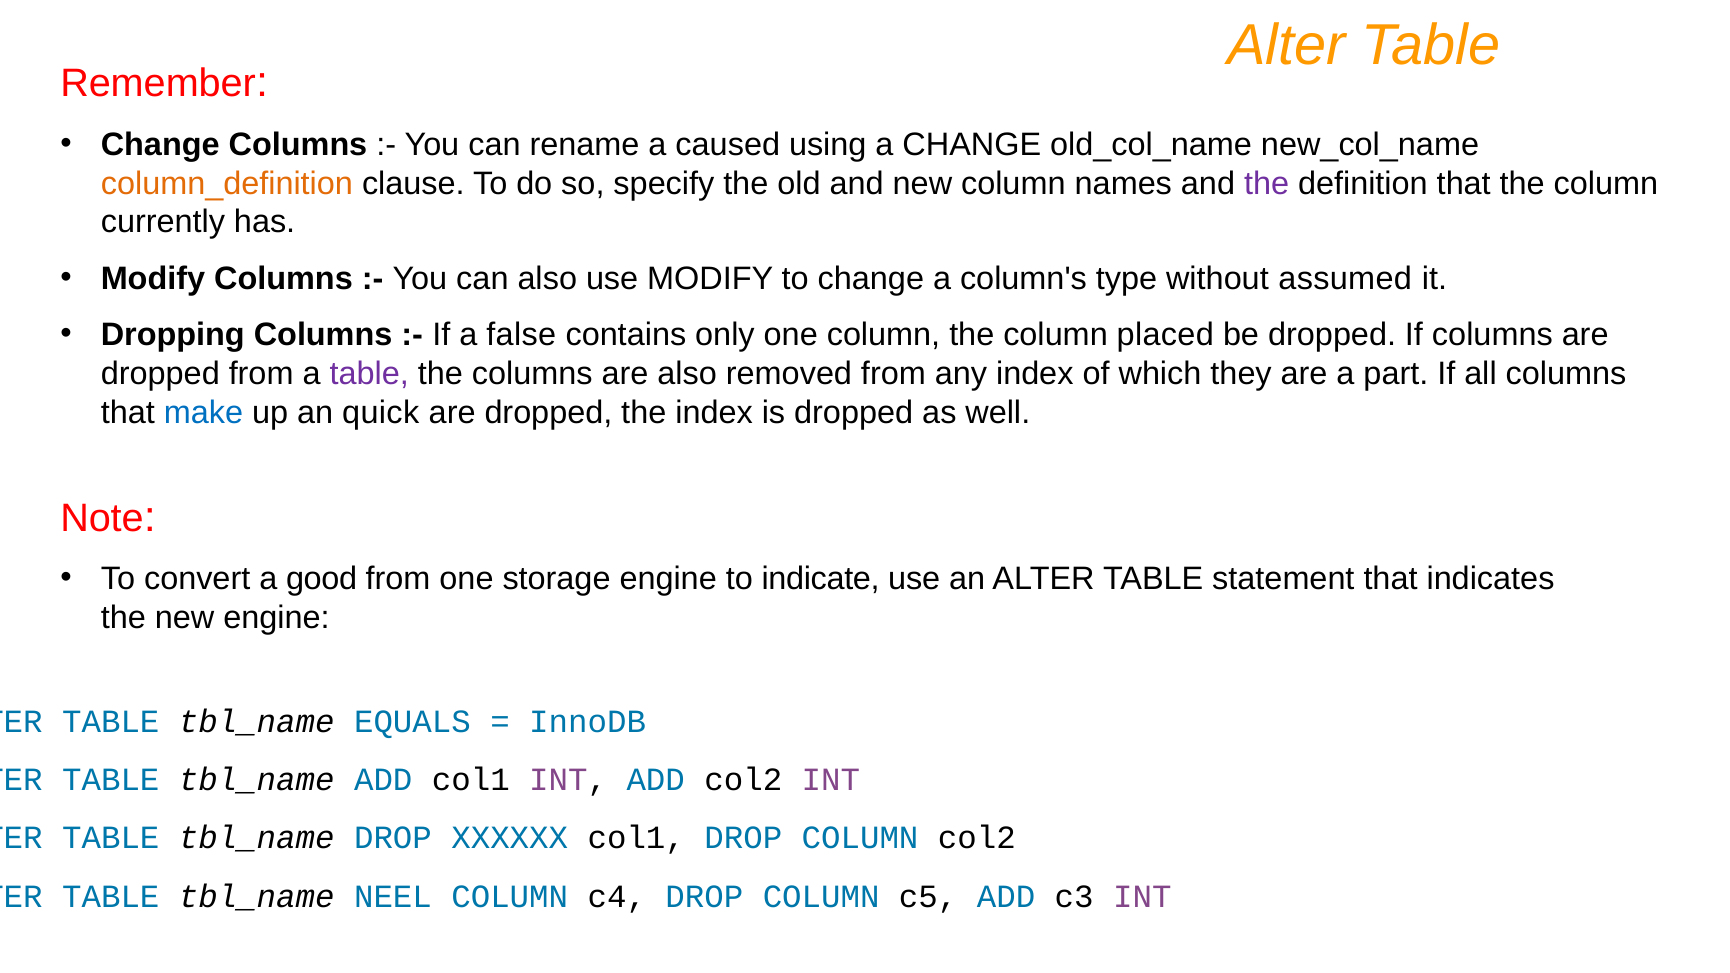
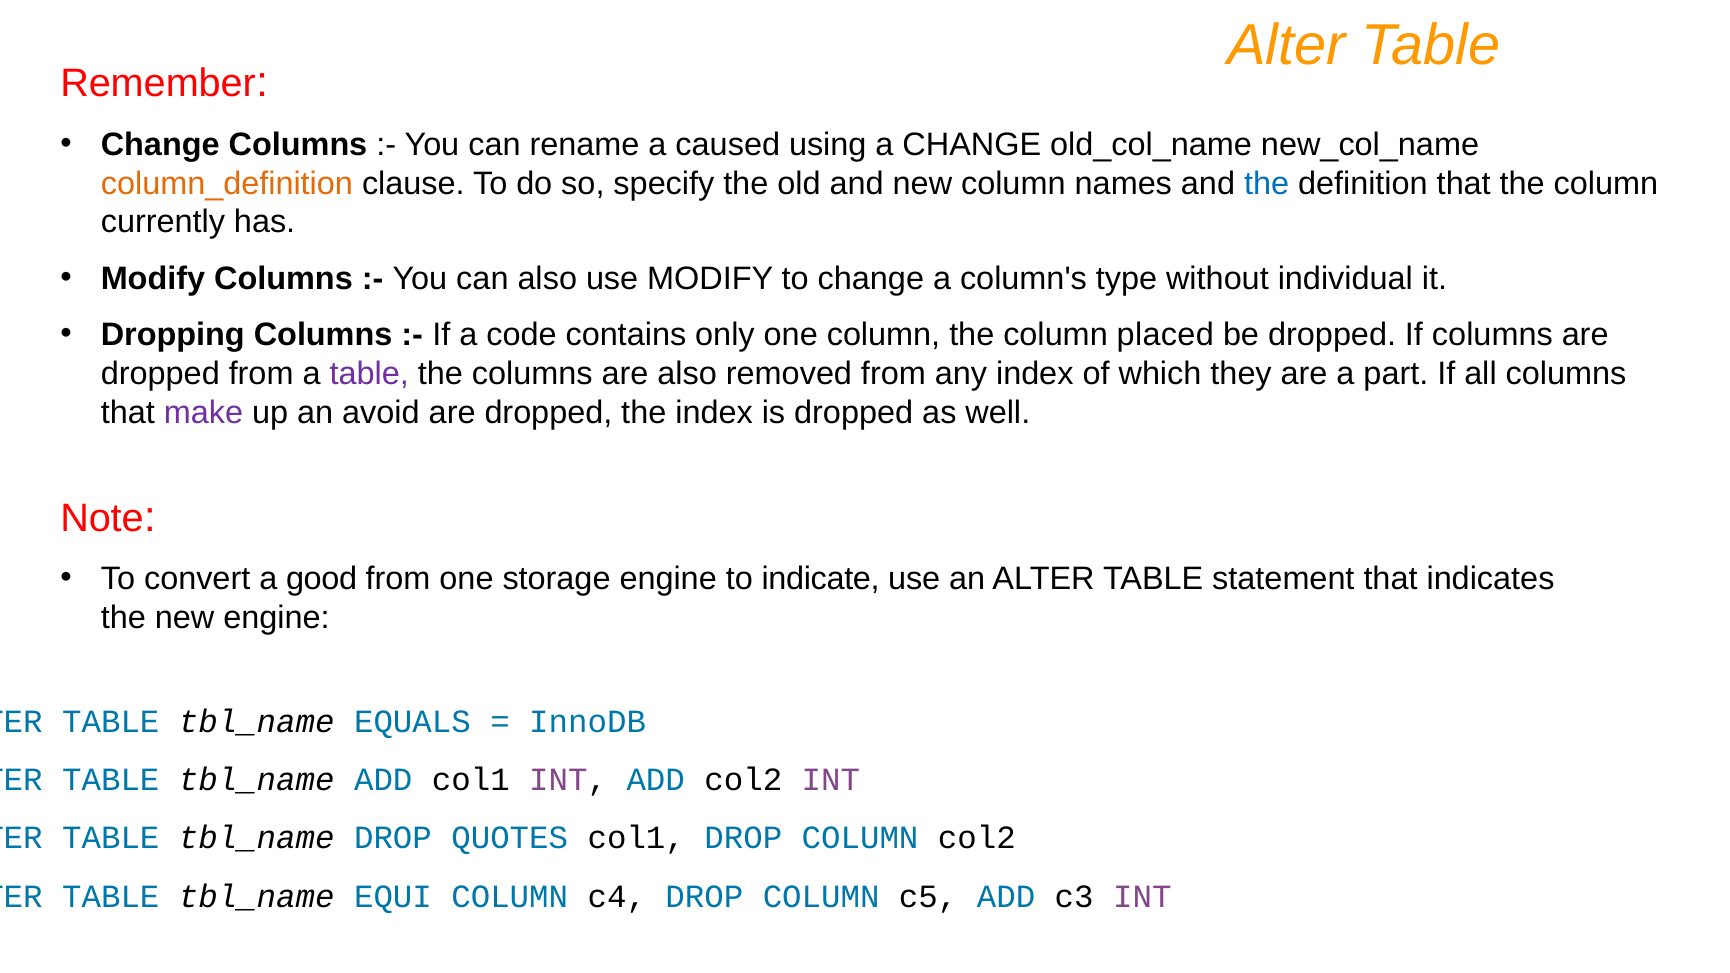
the colour: purple -> blue (1267, 183)
assumed: assumed -> individual (1345, 278)
false: false -> code (521, 335)
make colour: blue -> purple (203, 413)
quick: quick -> avoid (381, 413)
XXXXXX: XXXXXX -> QUOTES (510, 838)
NEEL: NEEL -> EQUI (393, 897)
